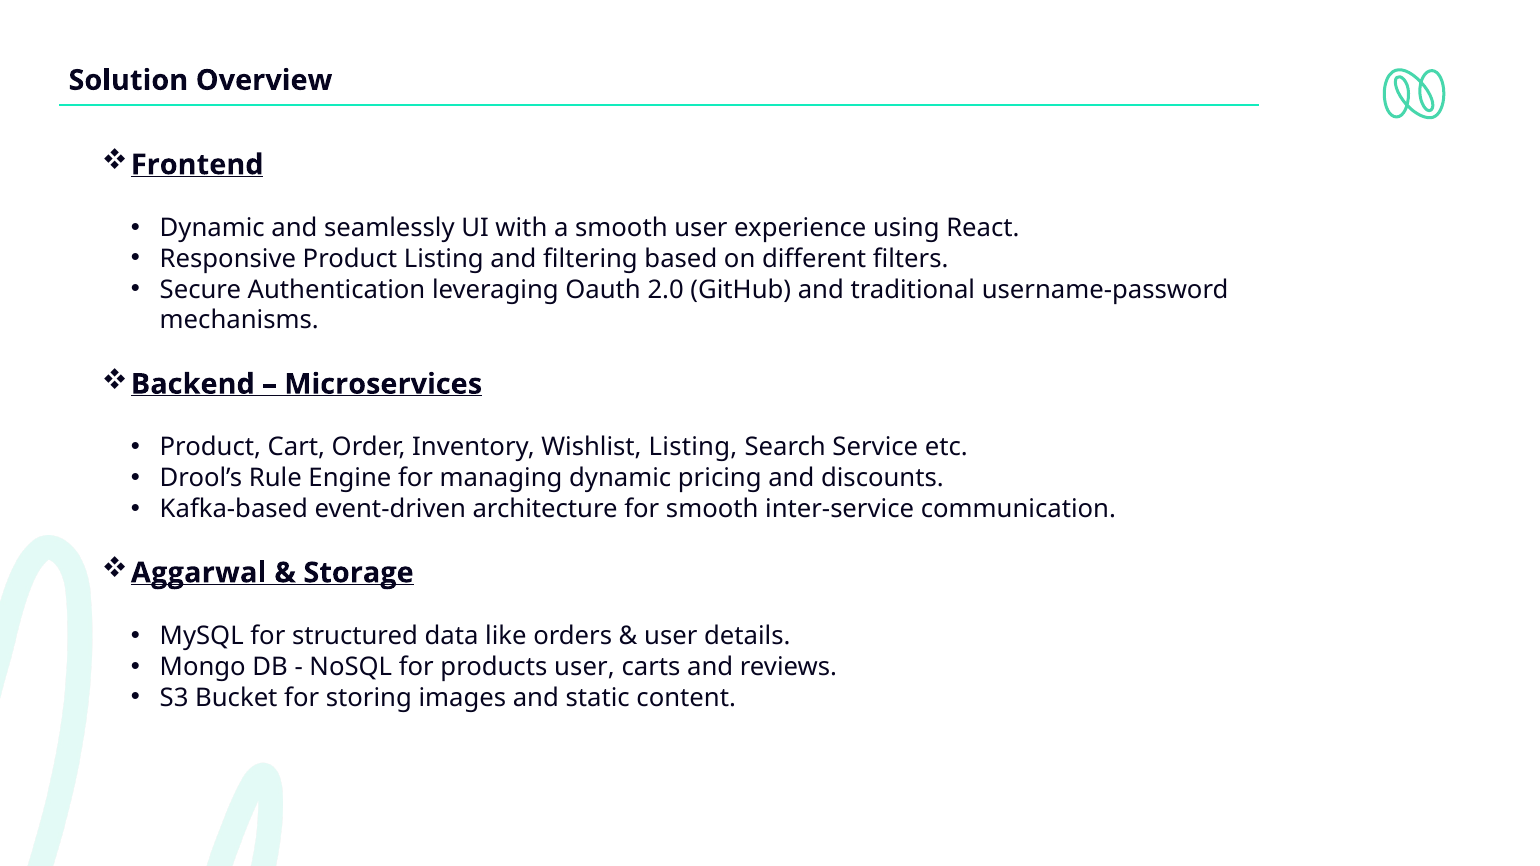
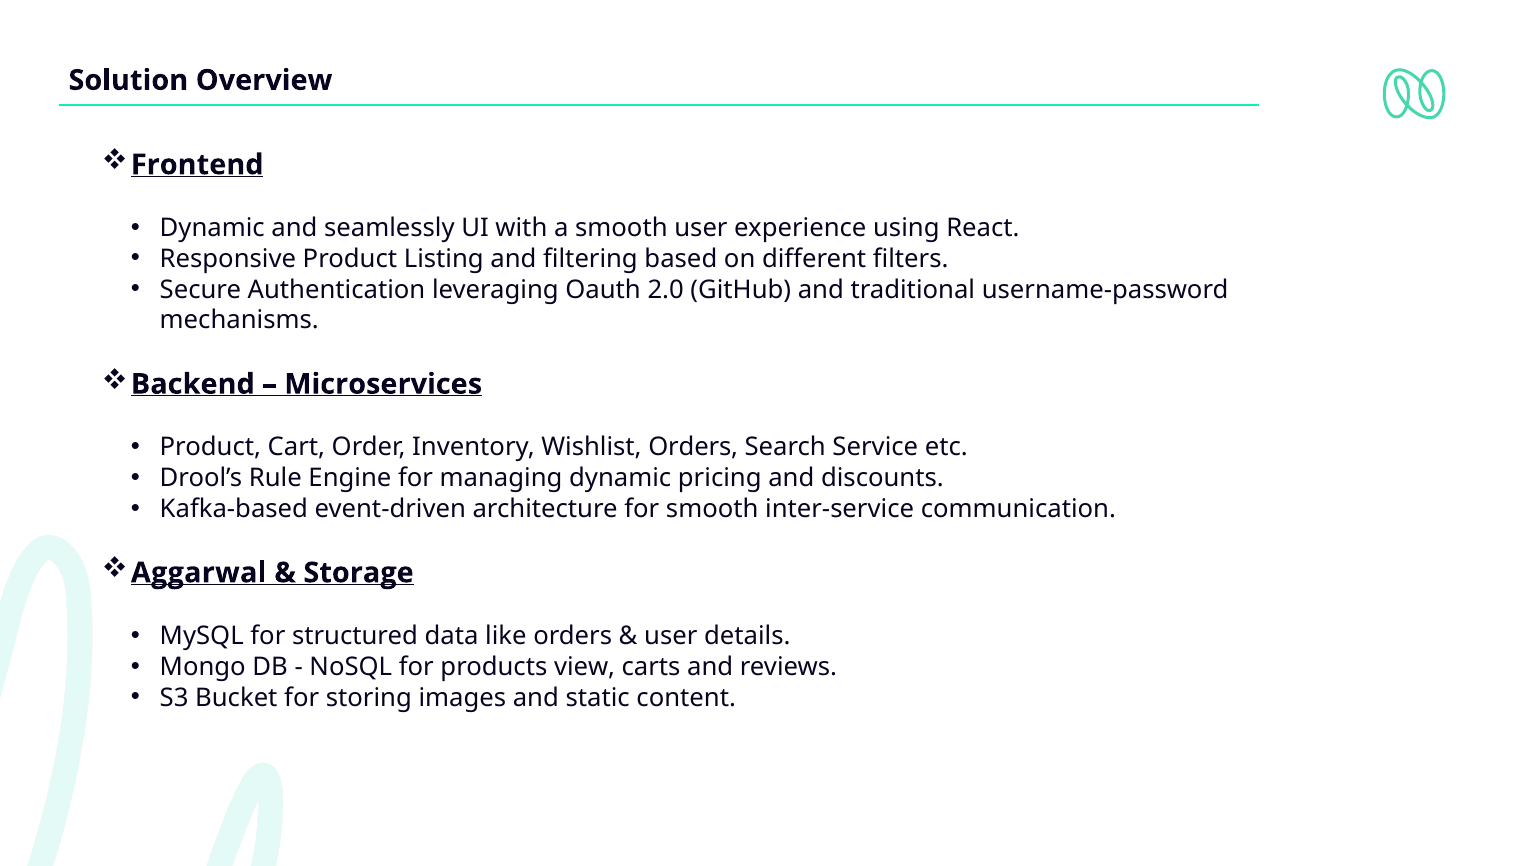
Wishlist Listing: Listing -> Orders (693, 448)
products user: user -> view (585, 667)
